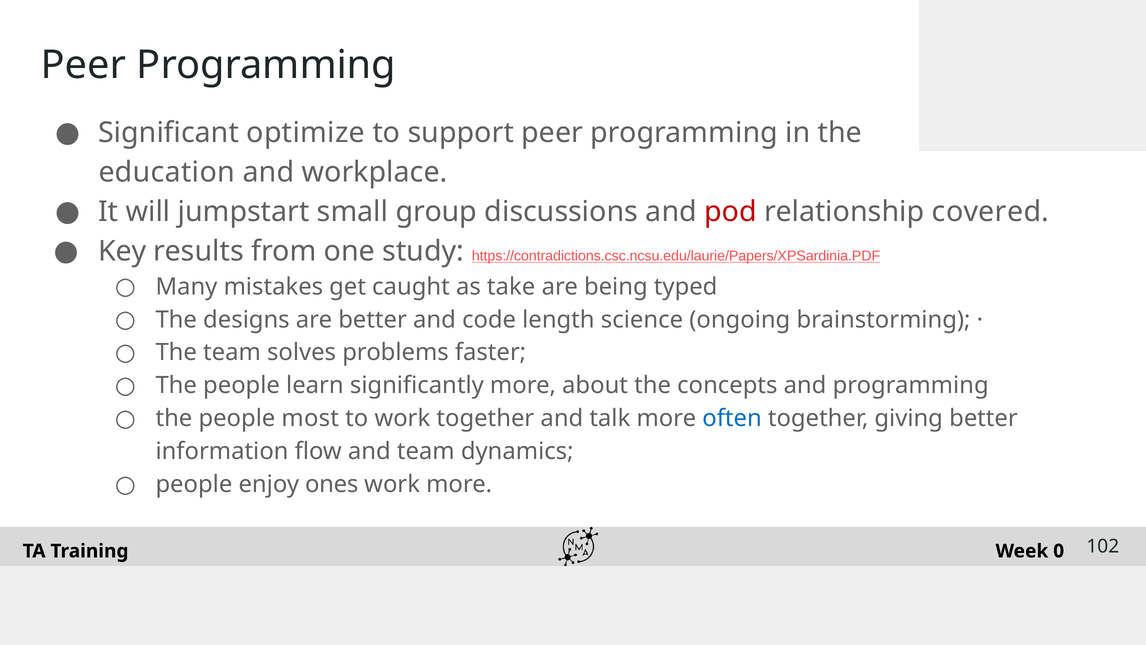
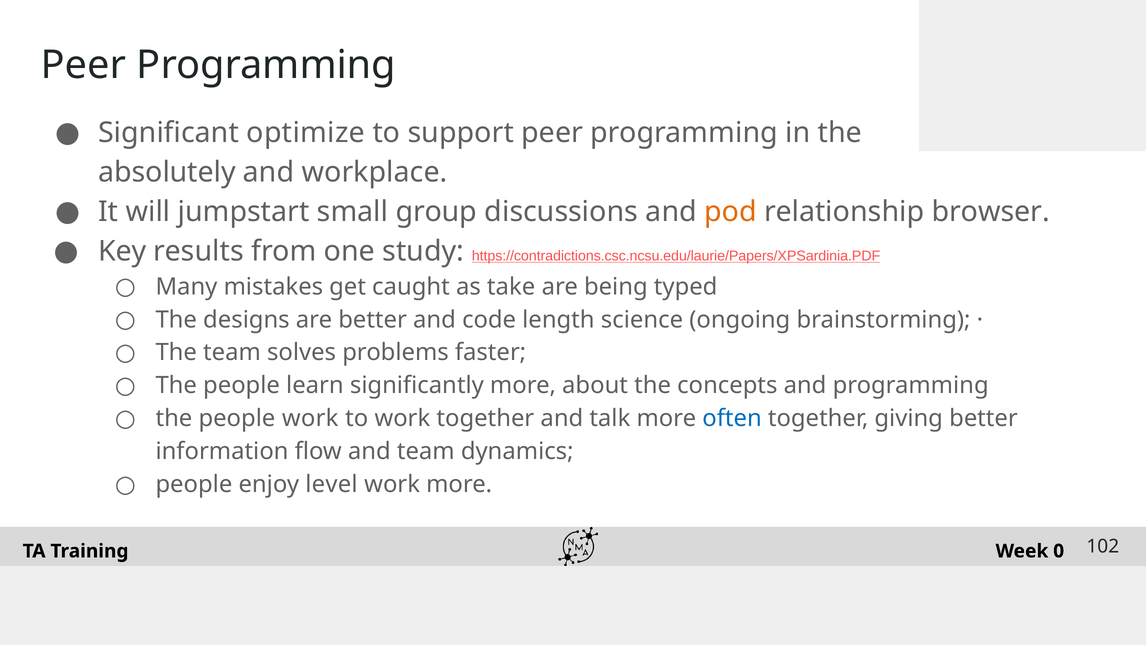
education: education -> absolutely (167, 172)
pod colour: red -> orange (731, 212)
covered: covered -> browser (991, 212)
people most: most -> work (310, 418)
ones: ones -> level (331, 484)
